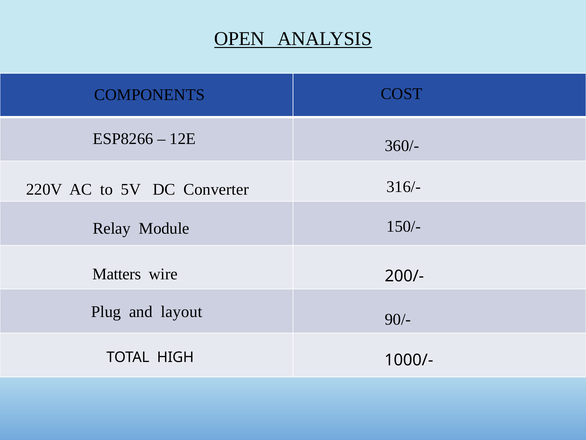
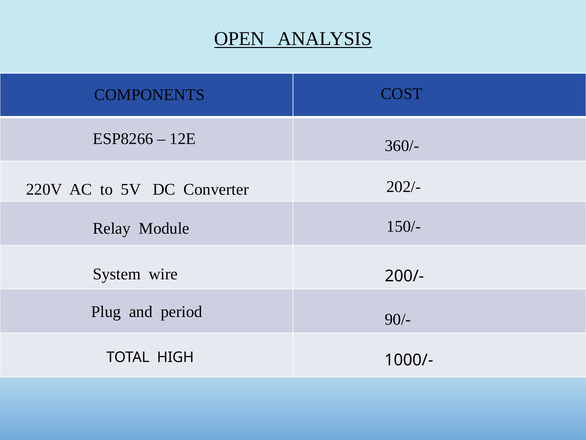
316/-: 316/- -> 202/- (404, 186)
Matters: Matters -> System (117, 274)
layout: layout -> period (182, 312)
